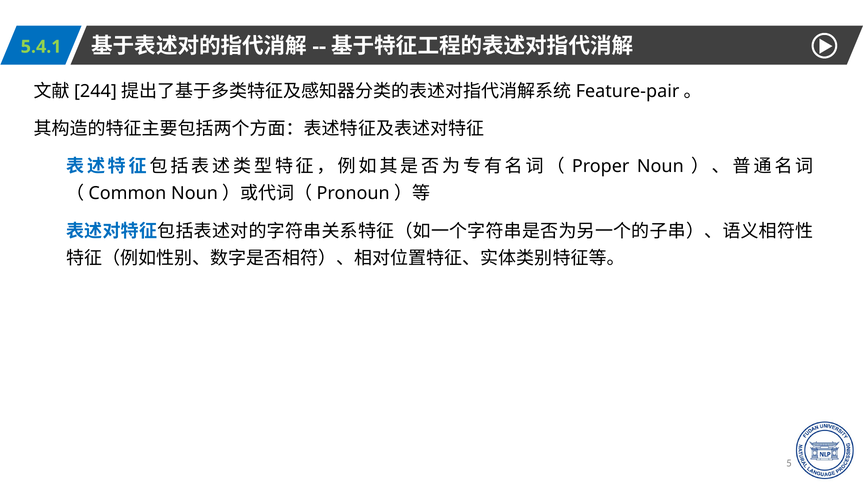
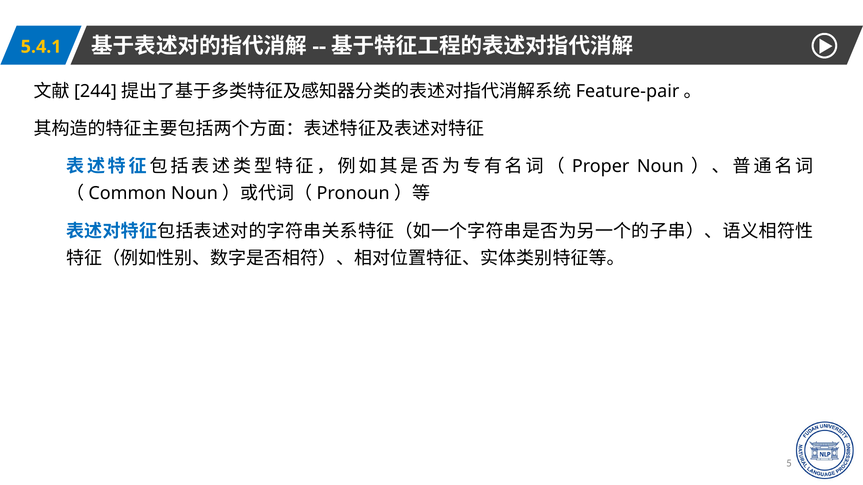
5.4.1 colour: light green -> yellow (41, 47)
